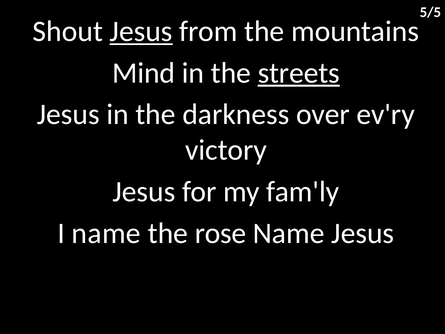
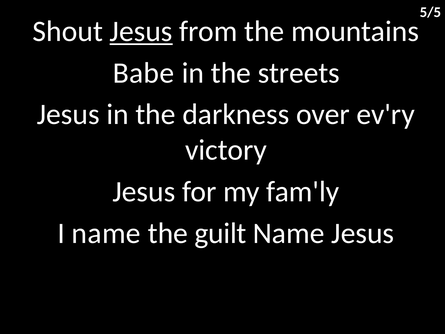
Mind: Mind -> Babe (143, 73)
streets underline: present -> none (299, 73)
rose: rose -> guilt (221, 233)
